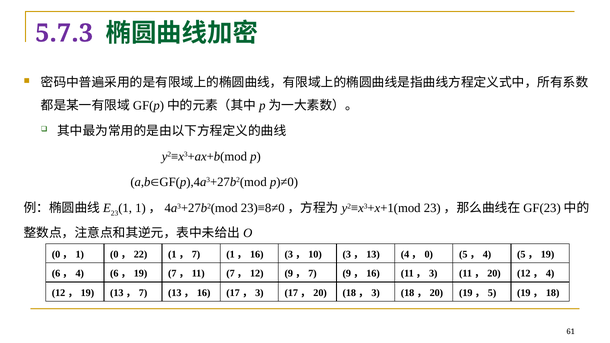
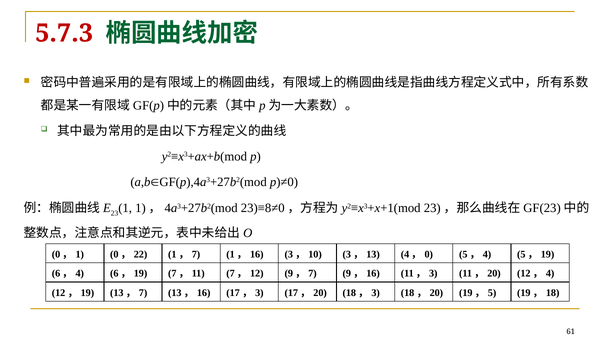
5.7.3 colour: purple -> red (64, 33)
